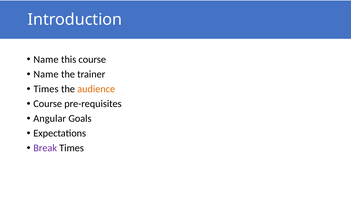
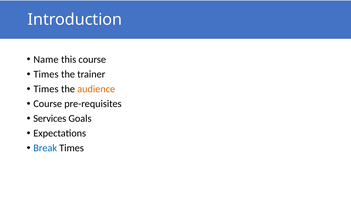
Name: Name -> Times (46, 74)
Angular: Angular -> Services (50, 118)
Break colour: purple -> blue (45, 148)
